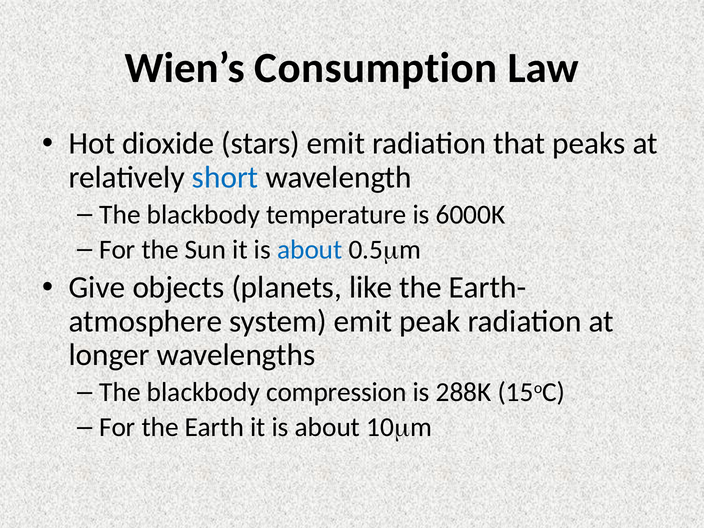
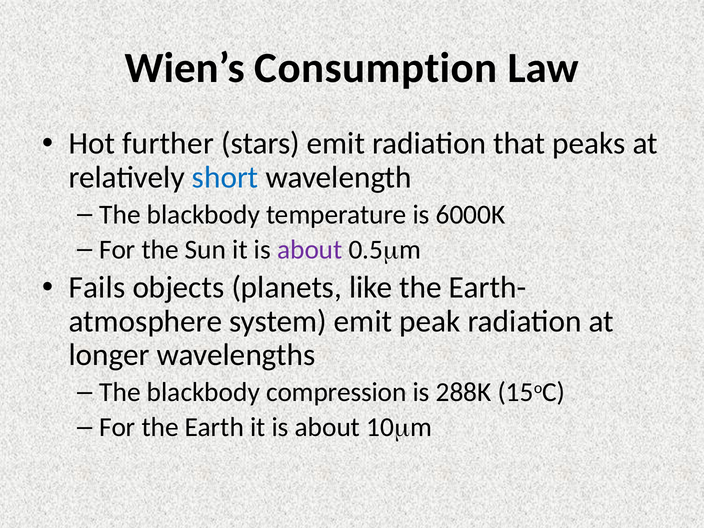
dioxide: dioxide -> further (168, 143)
about colour: blue -> purple (310, 250)
Give: Give -> Fails (97, 287)
